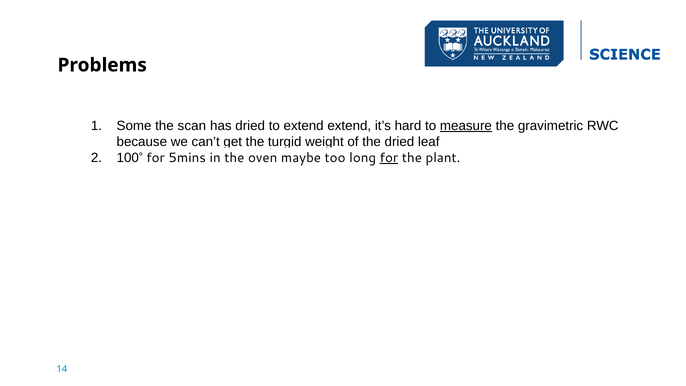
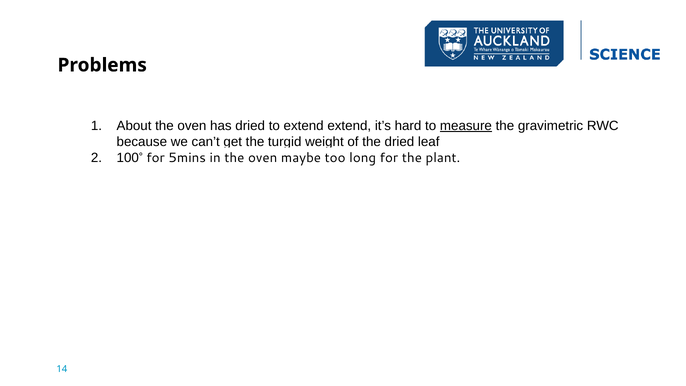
Some: Some -> About (134, 126)
scan: scan -> oven (192, 126)
for underline: present -> none (389, 158)
